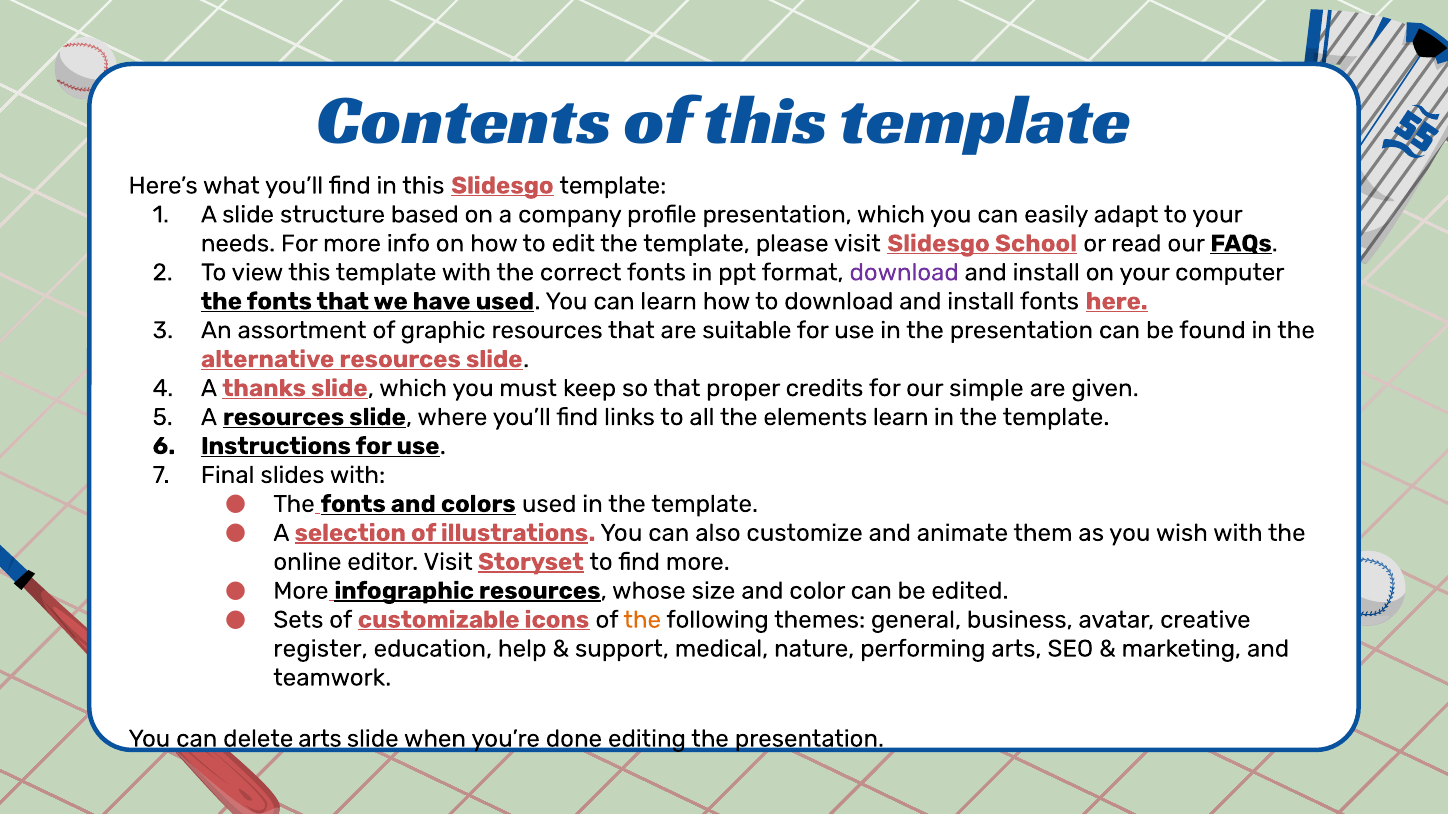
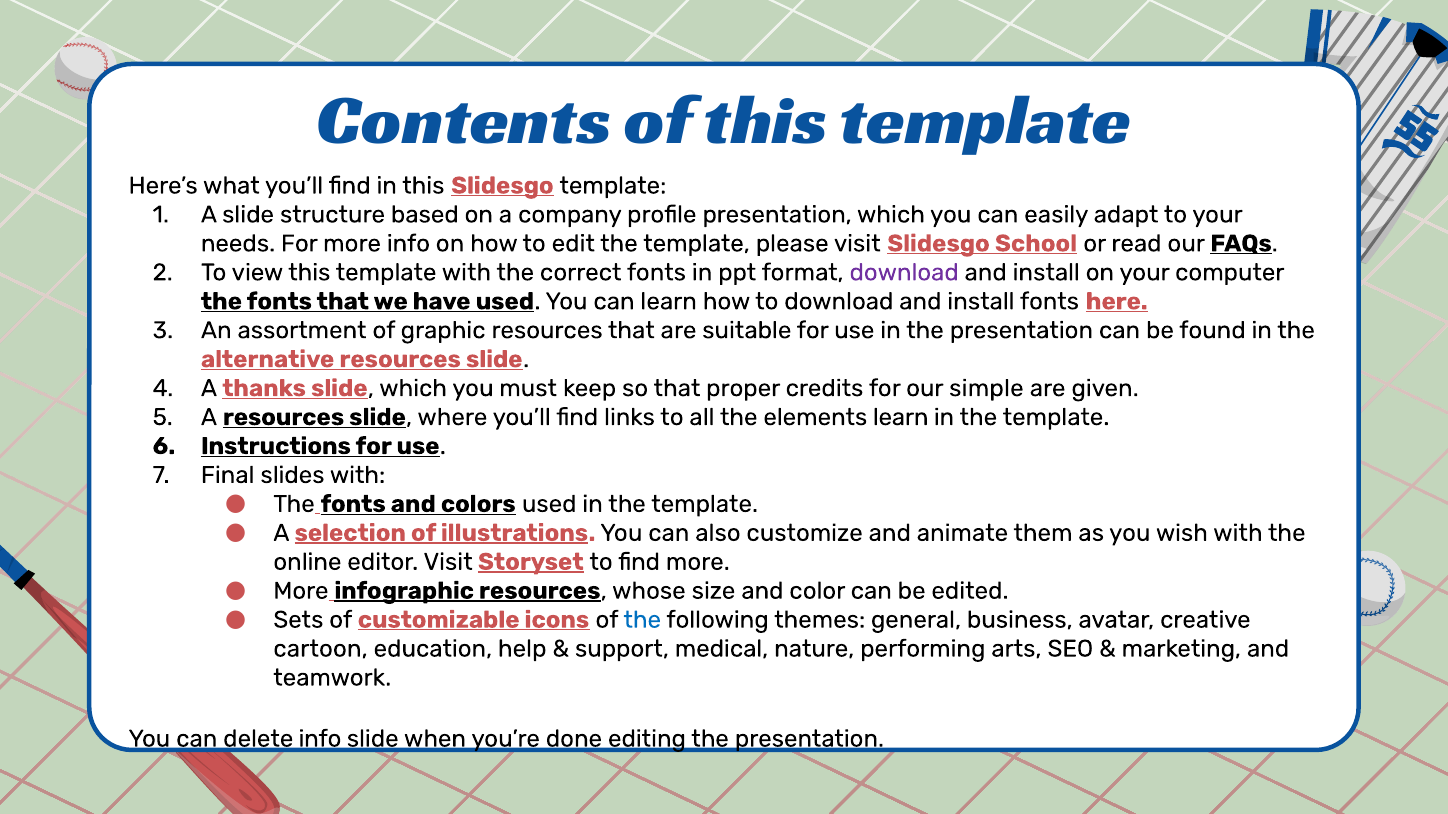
the colour: orange -> blue (642, 620)
register: register -> cartoon (320, 649)
delete arts: arts -> info (320, 739)
